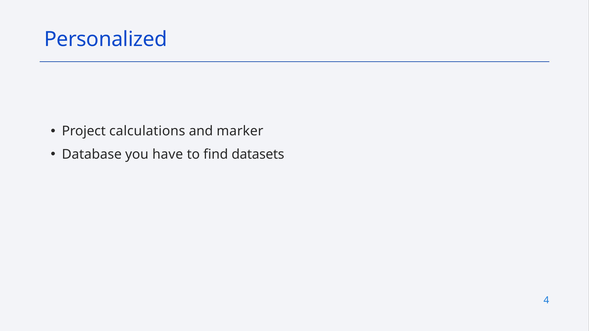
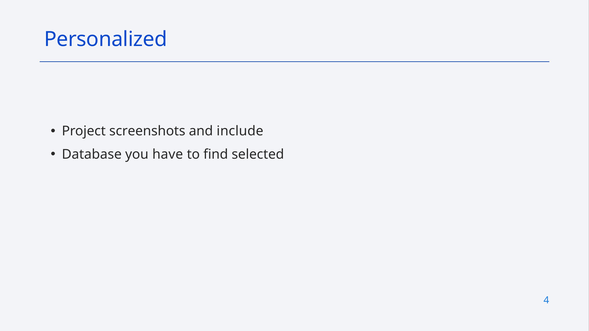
calculations: calculations -> screenshots (147, 131)
marker: marker -> include (240, 131)
datasets: datasets -> selected (258, 154)
